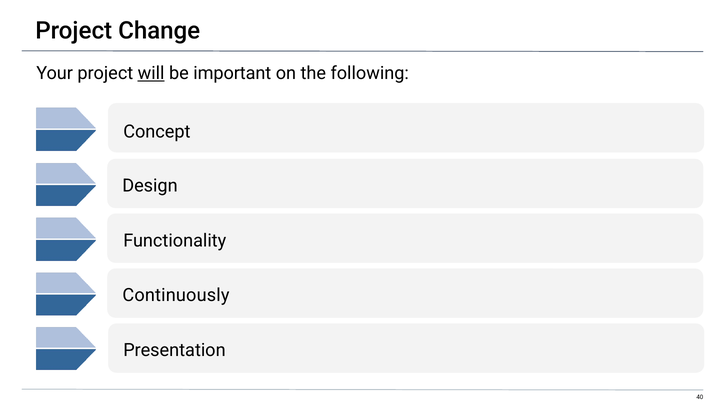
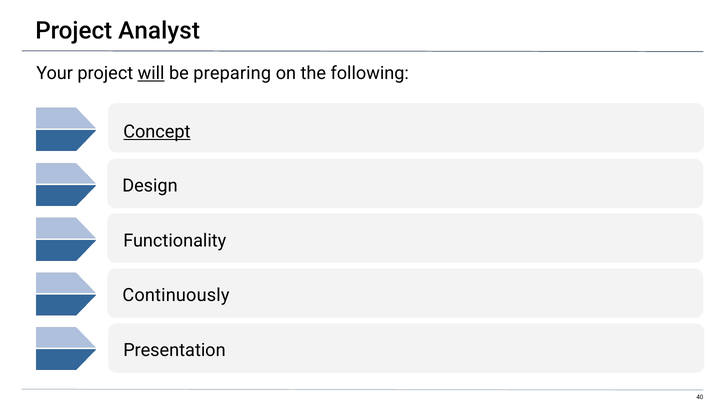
Change: Change -> Analyst (159, 31)
important: important -> preparing (232, 73)
Concept underline: none -> present (157, 132)
